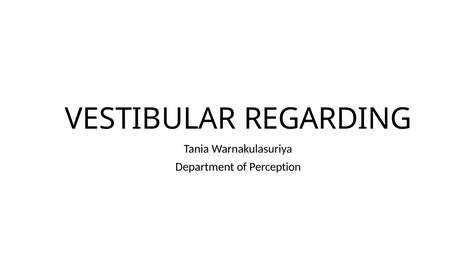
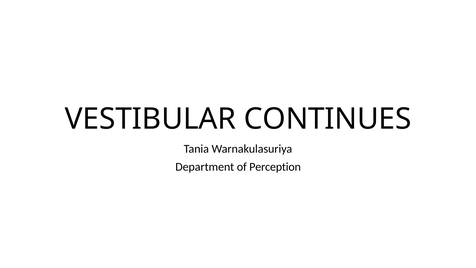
REGARDING: REGARDING -> CONTINUES (328, 119)
